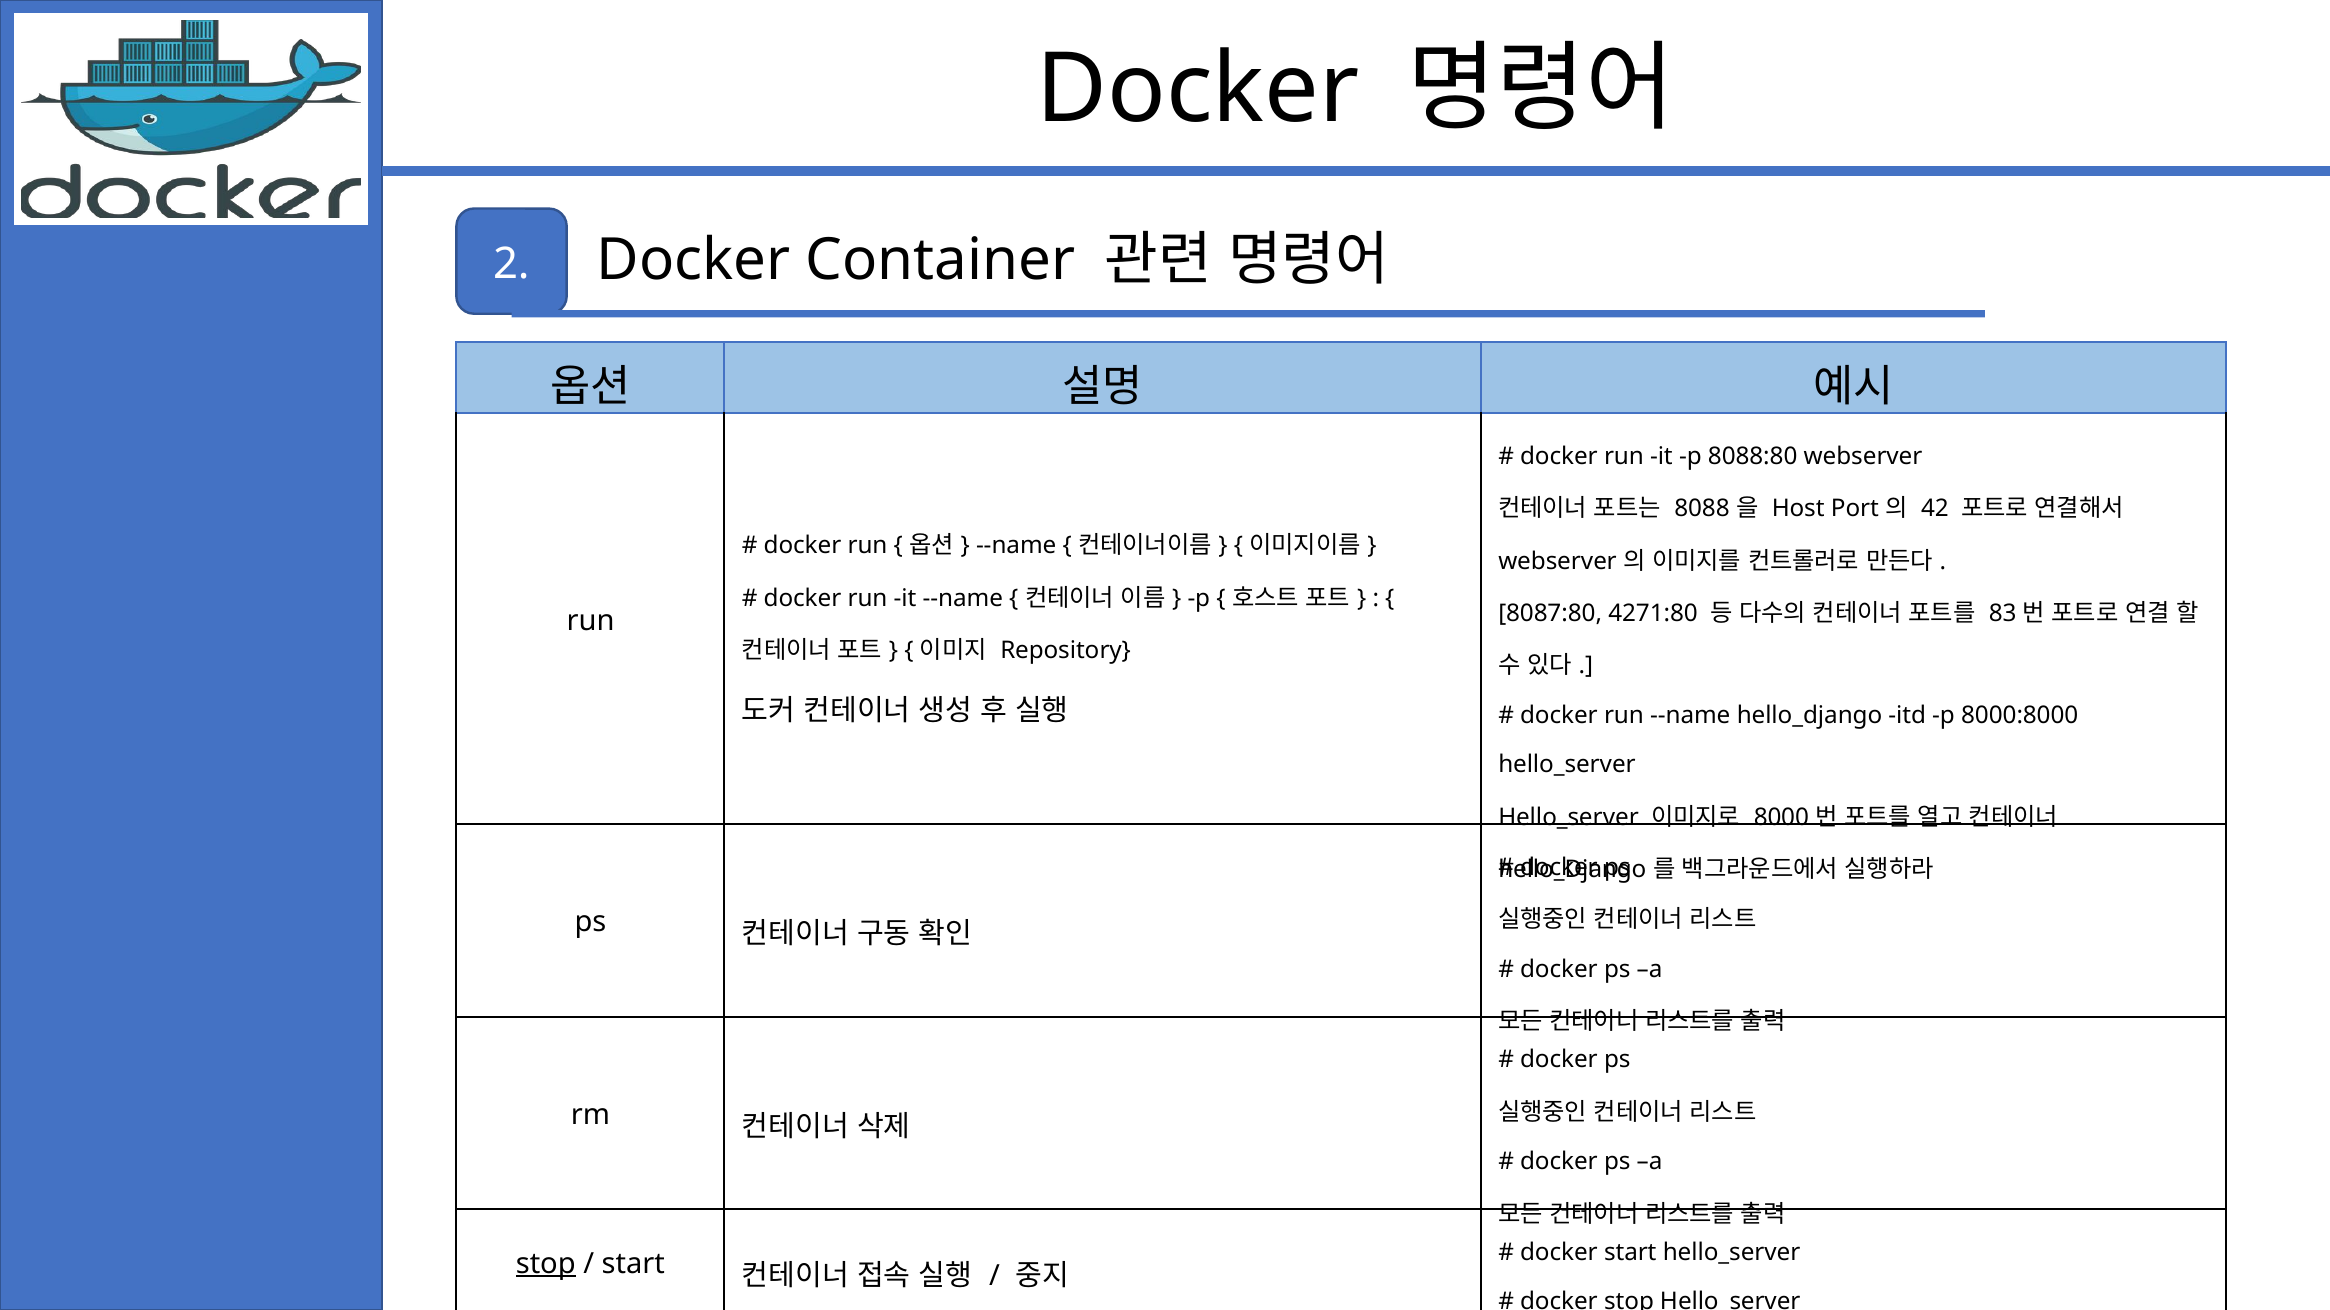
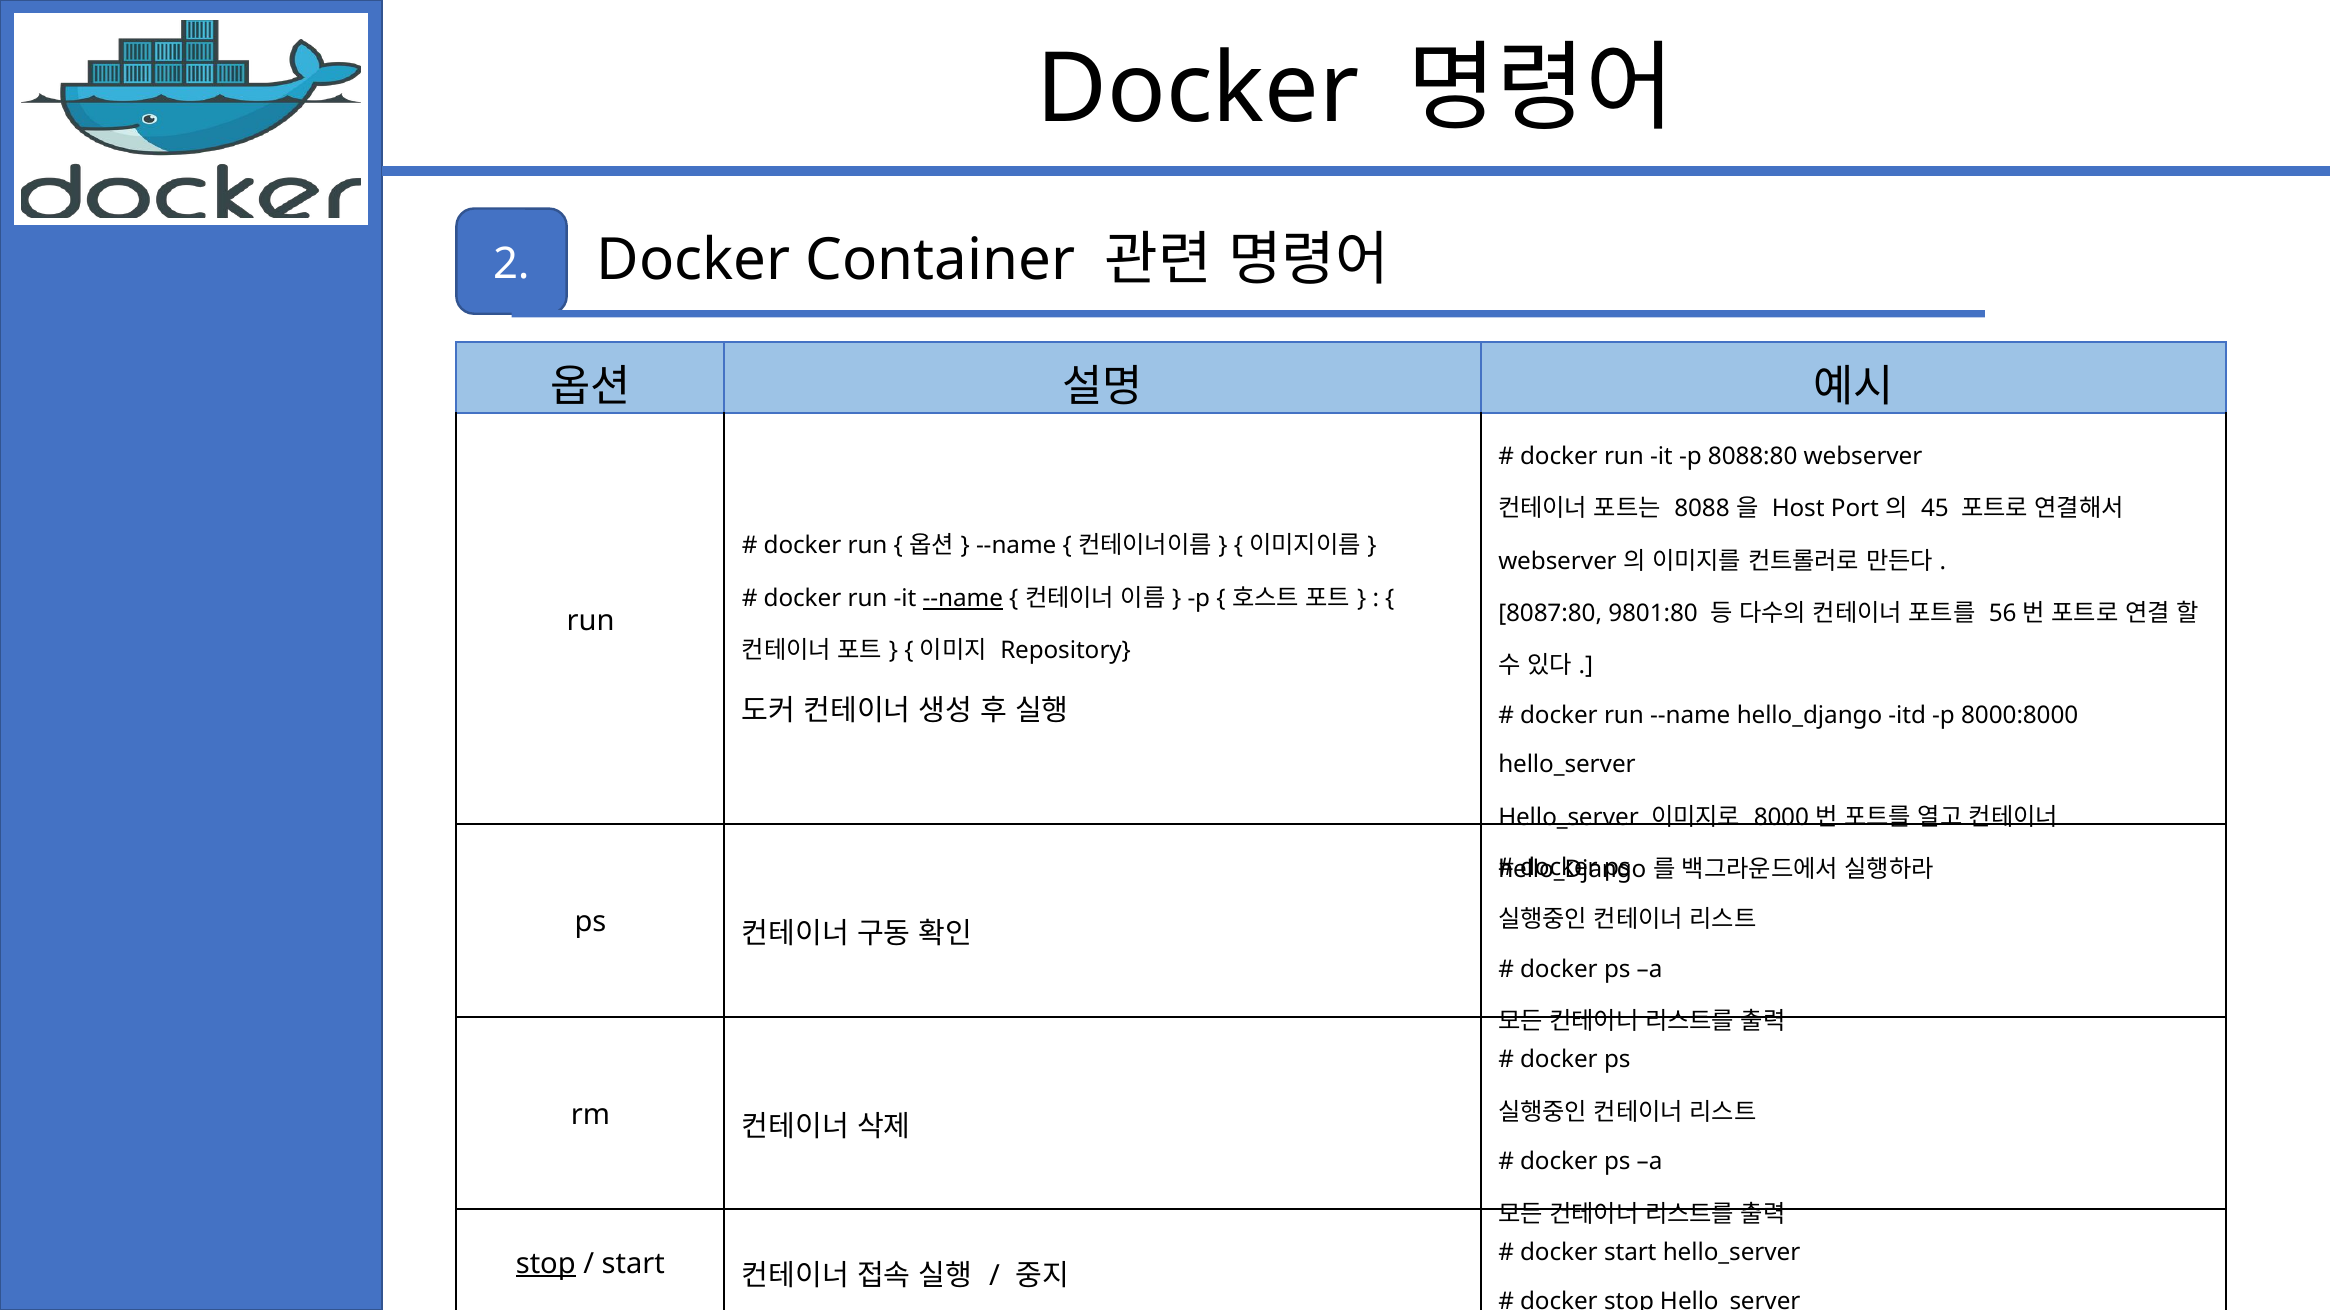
42: 42 -> 45 (1935, 509)
--name underline: none -> present (963, 599)
4271:80: 4271:80 -> 9801:80 (1653, 614)
83: 83 -> 56 (2003, 614)
